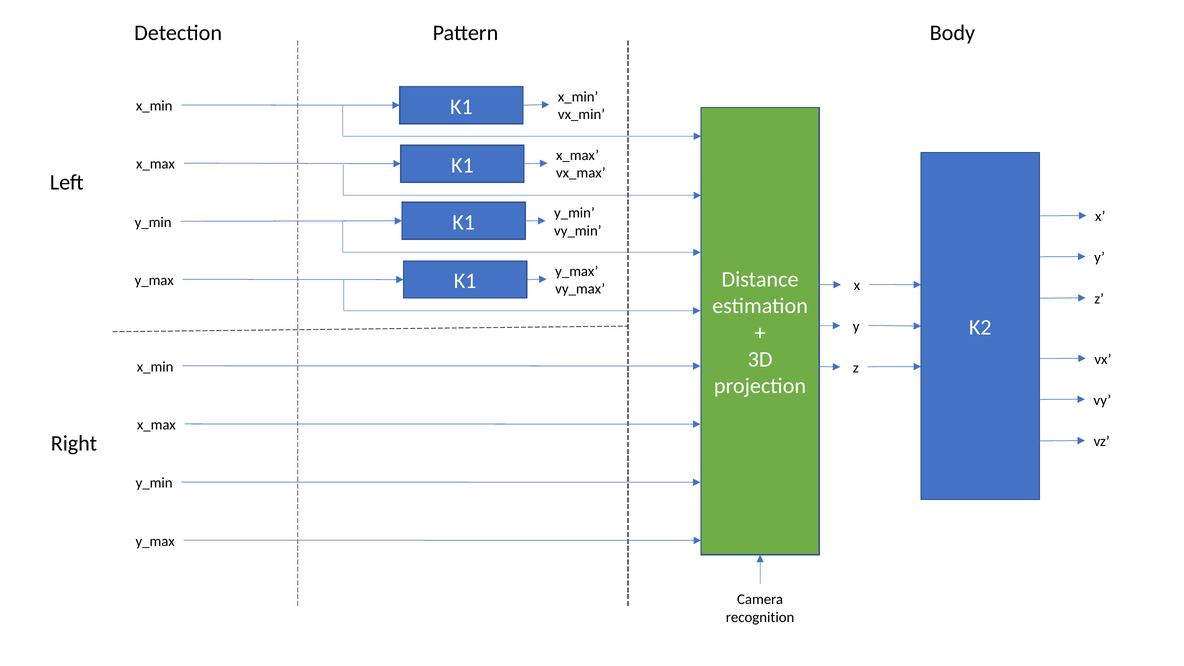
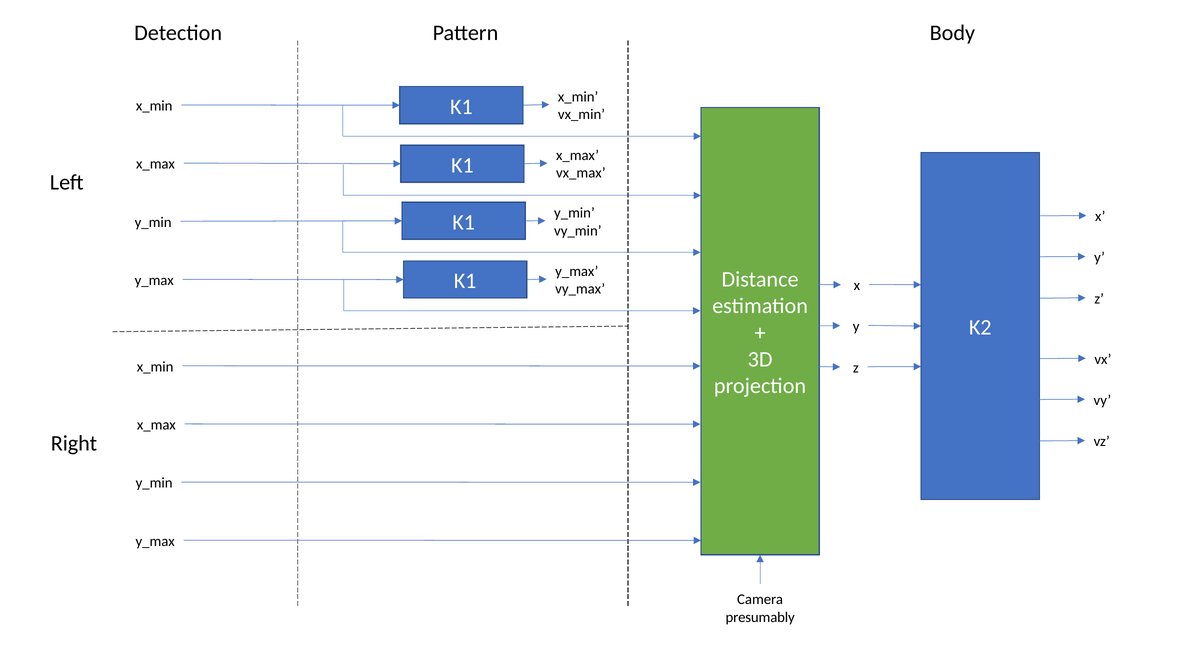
recognition: recognition -> presumably (760, 617)
